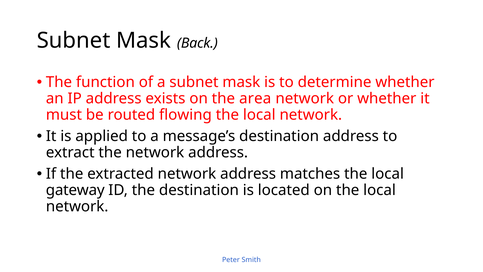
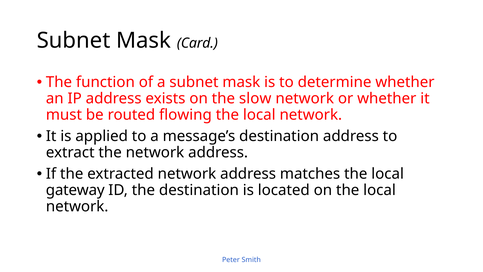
Back: Back -> Card (197, 43)
area: area -> slow (255, 98)
